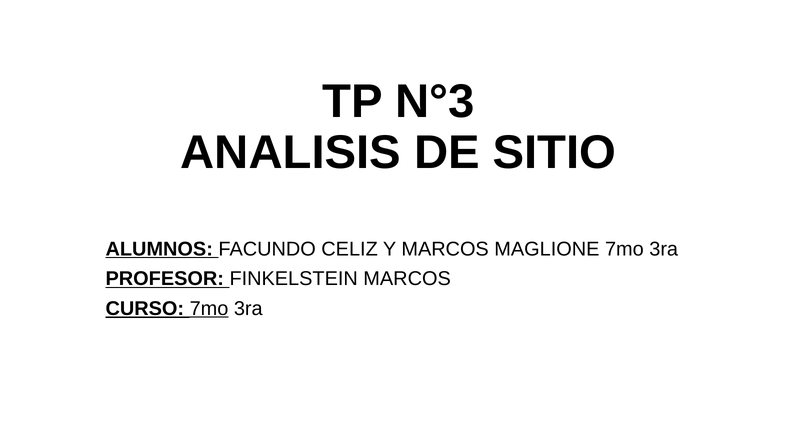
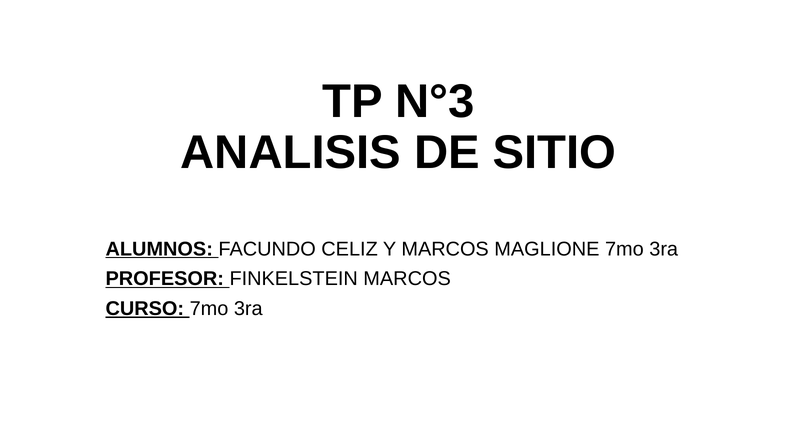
7mo underline: present -> none (209, 309)
